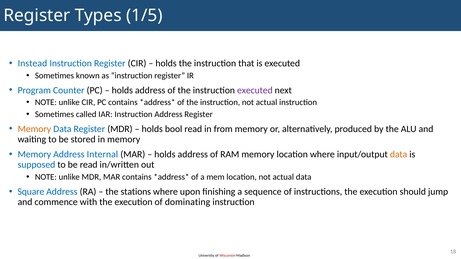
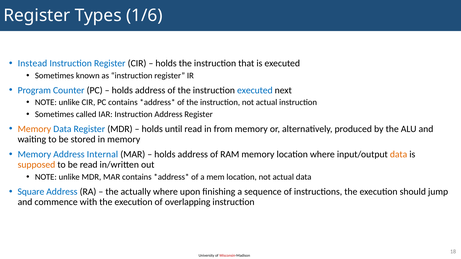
1/5: 1/5 -> 1/6 (144, 15)
executed colour: purple -> blue (255, 90)
bool: bool -> until (174, 129)
supposed colour: blue -> orange (36, 165)
stations: stations -> actually (136, 192)
dominating: dominating -> overlapping (188, 202)
